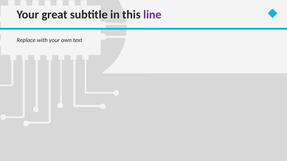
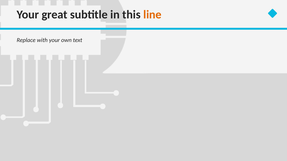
line colour: purple -> orange (152, 15)
